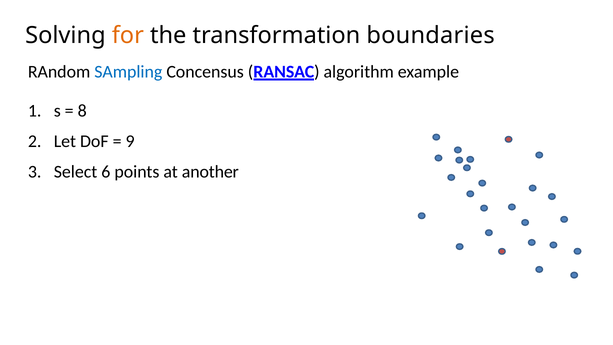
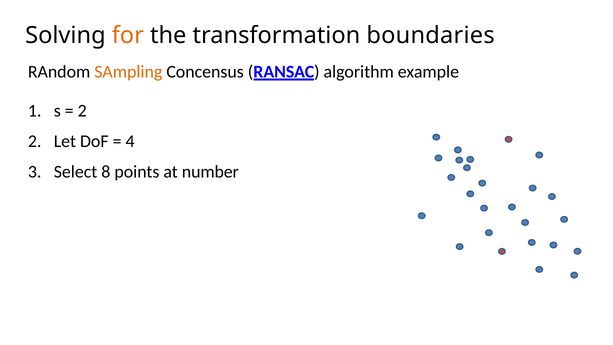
SAmpling colour: blue -> orange (128, 72)
8: 8 -> 2 (82, 111)
9: 9 -> 4 (130, 141)
6: 6 -> 8 (106, 172)
another: another -> number (210, 172)
